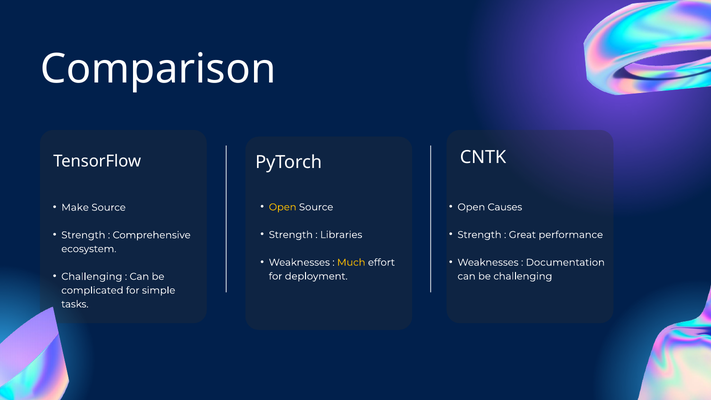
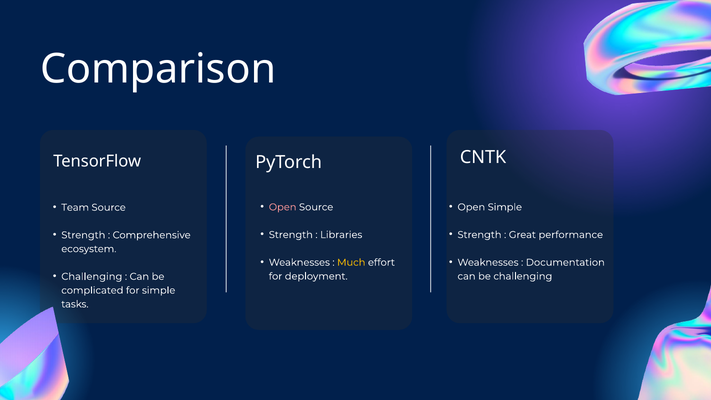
Open colour: yellow -> pink (283, 207)
Open Causes: Causes -> Simple (505, 207)
Make: Make -> Team (75, 207)
